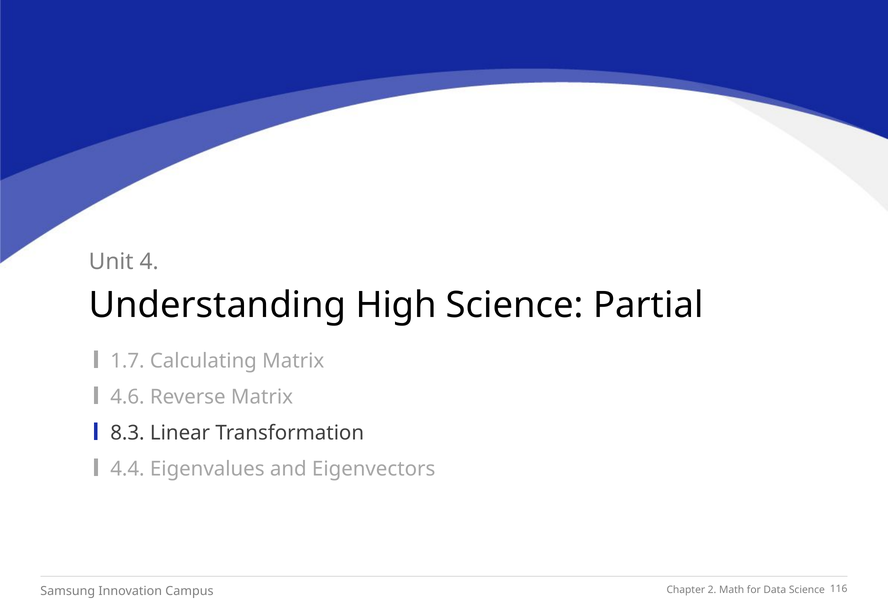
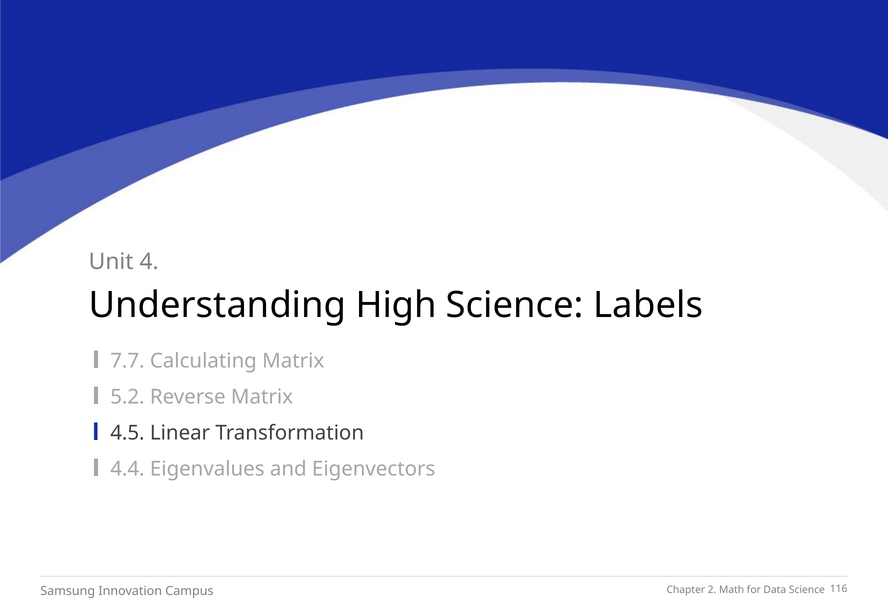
Partial: Partial -> Labels (648, 305)
1.7: 1.7 -> 7.7 (127, 361)
4.6: 4.6 -> 5.2 (127, 397)
8.3: 8.3 -> 4.5 (127, 433)
